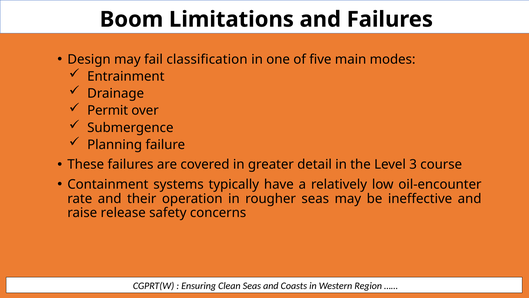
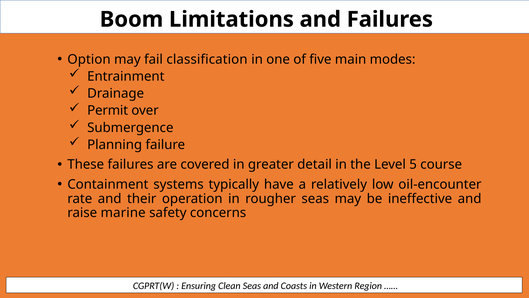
Design: Design -> Option (89, 59)
3: 3 -> 5 (413, 164)
release: release -> marine (123, 213)
